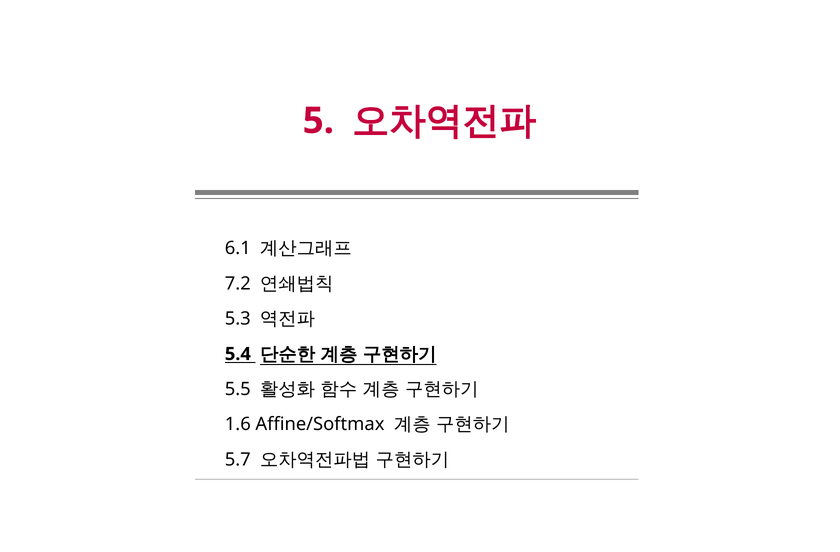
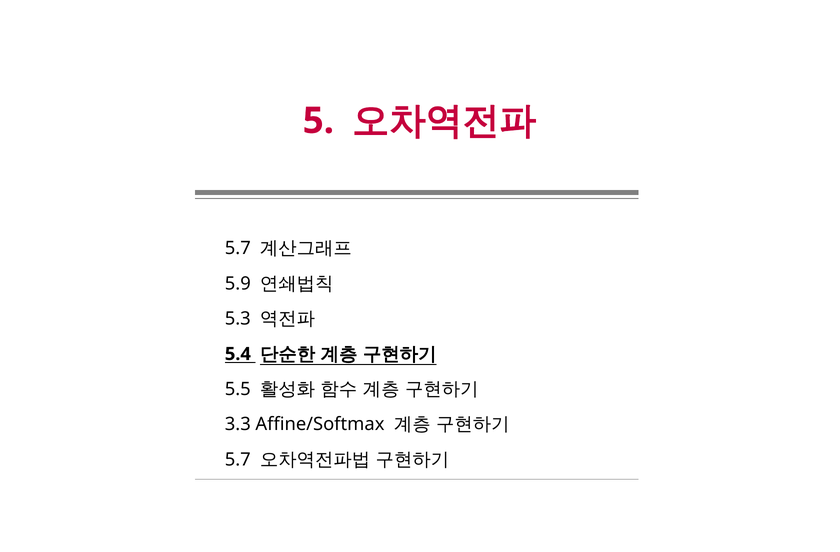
6.1: 6.1 -> 5.7 (238, 248)
7.2: 7.2 -> 5.9 (238, 283)
1.6: 1.6 -> 3.3 (238, 424)
